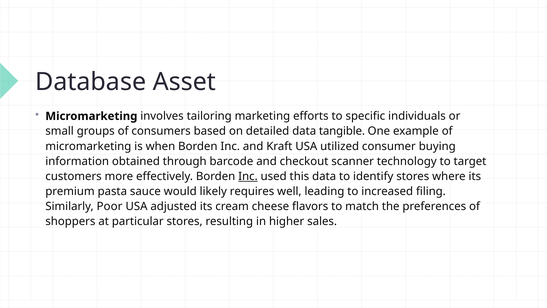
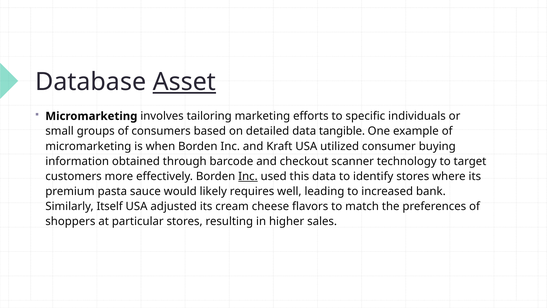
Asset underline: none -> present (184, 82)
filing: filing -> bank (431, 191)
Poor: Poor -> Itself (110, 206)
